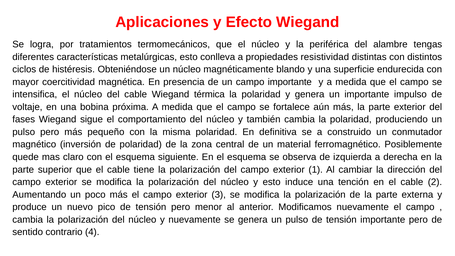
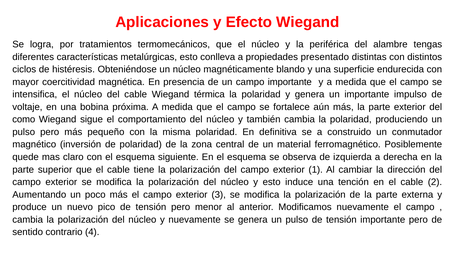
resistividad: resistividad -> presentado (325, 57)
fases: fases -> como (24, 119)
